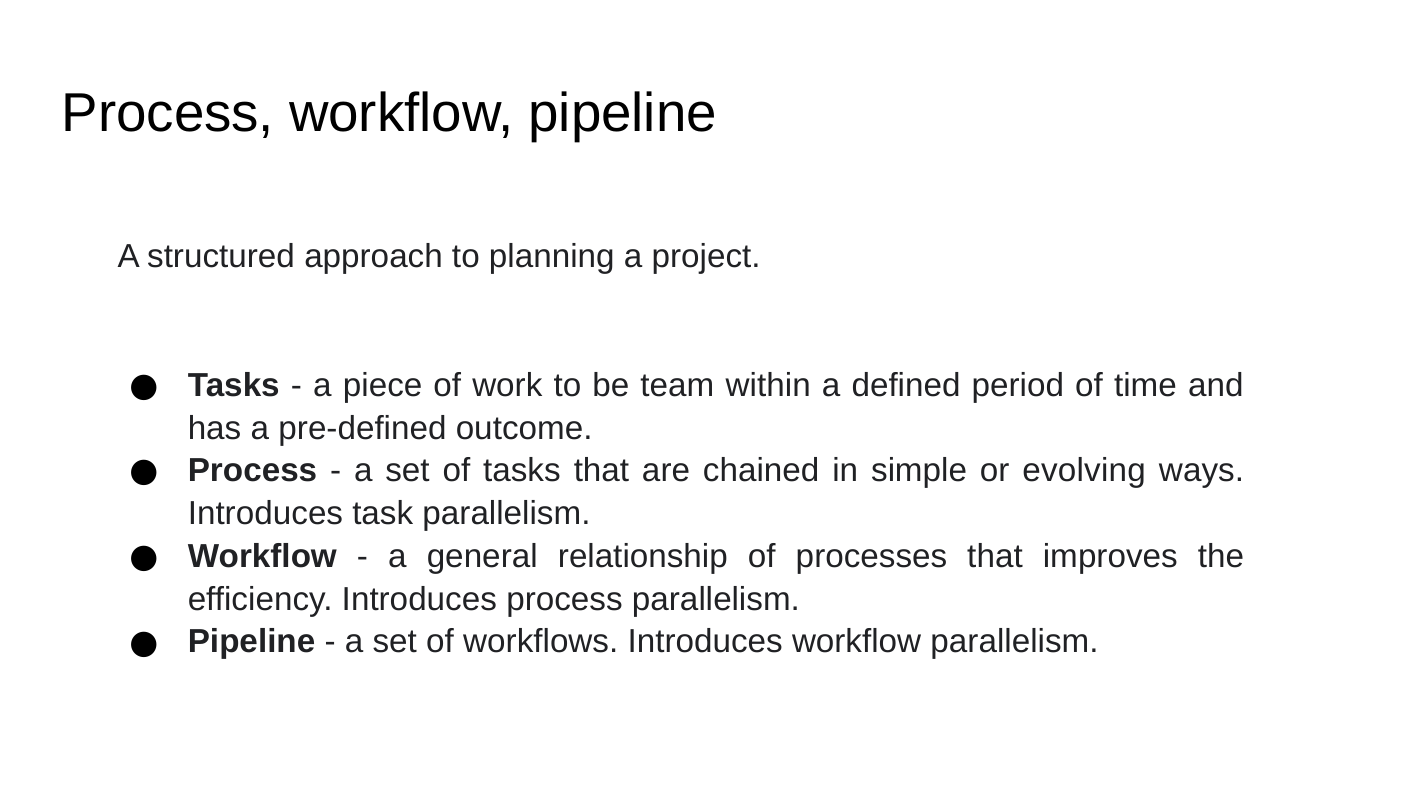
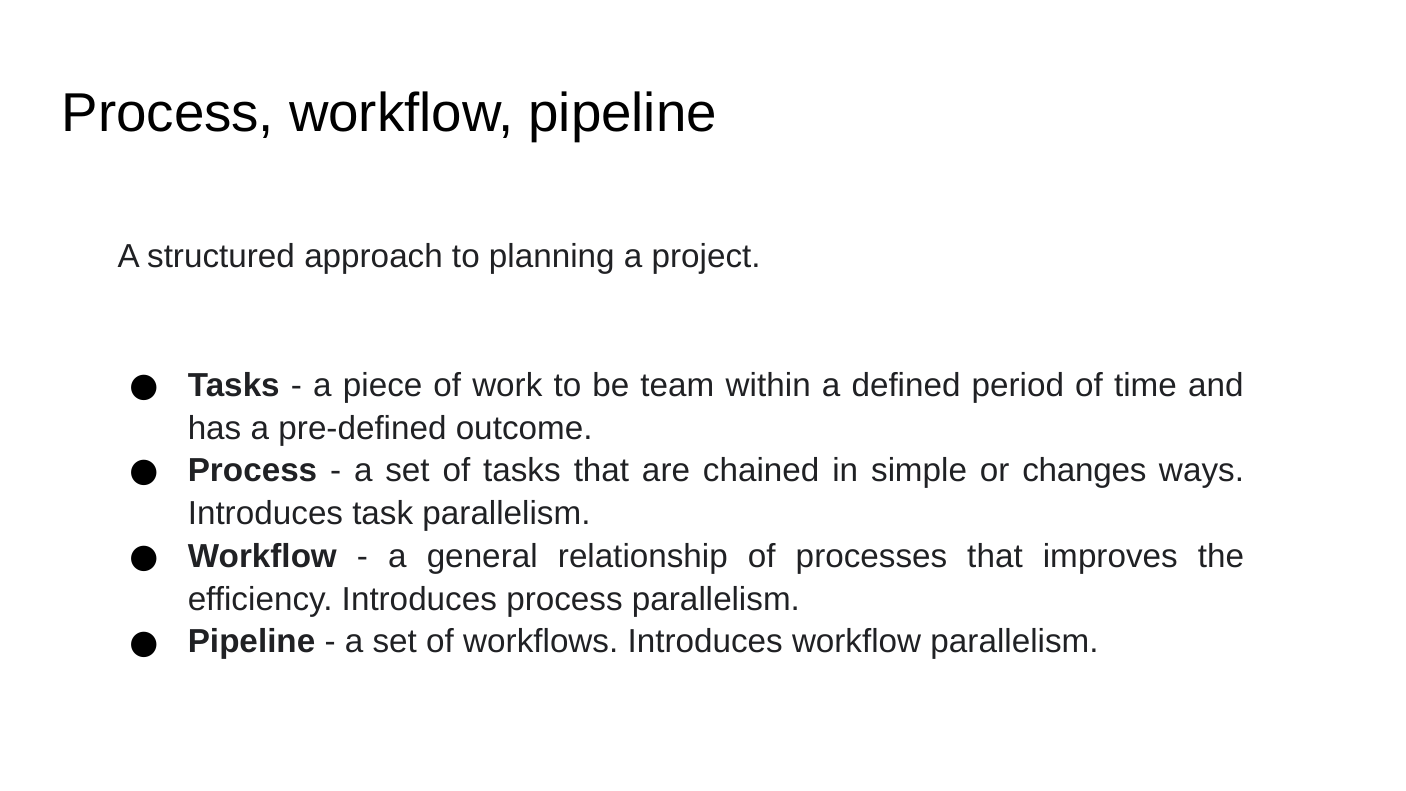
evolving: evolving -> changes (1084, 471)
